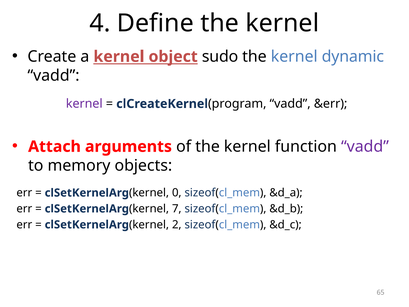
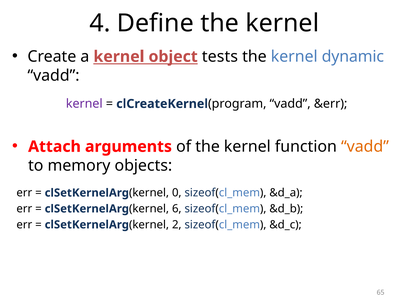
sudo: sudo -> tests (220, 57)
vadd colour: purple -> orange (365, 146)
7: 7 -> 6 (177, 209)
